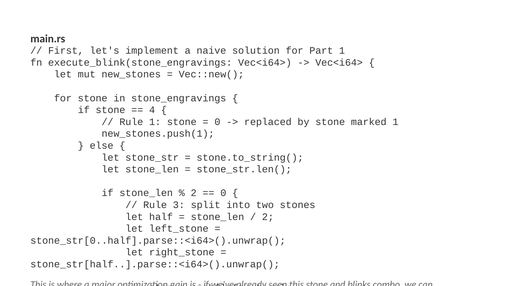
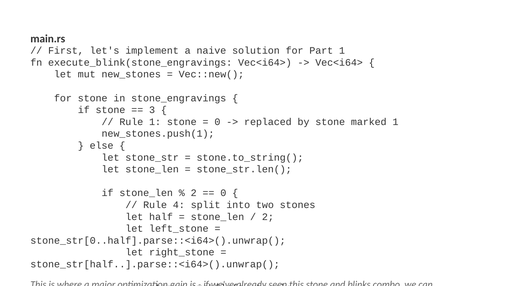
4: 4 -> 3 (152, 110)
3: 3 -> 4 (179, 205)
